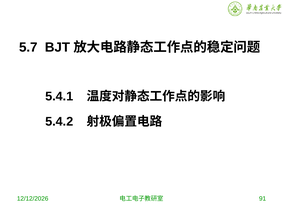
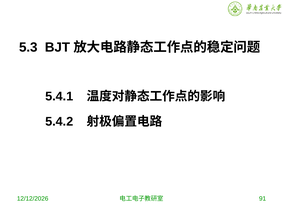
5.7: 5.7 -> 5.3 (28, 47)
